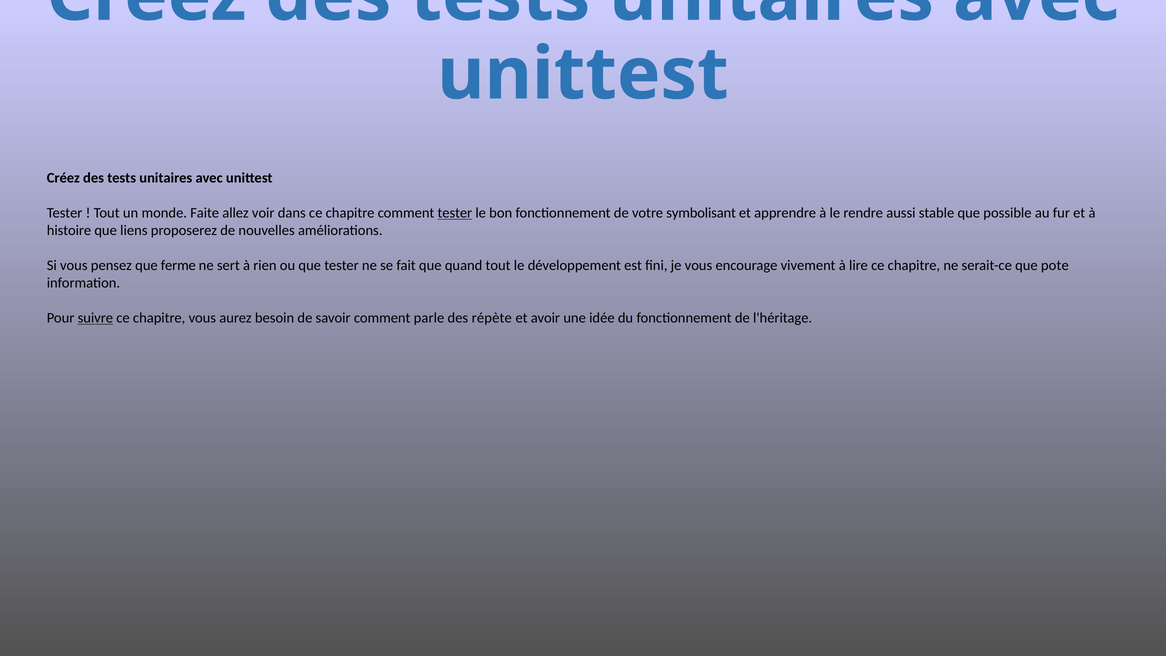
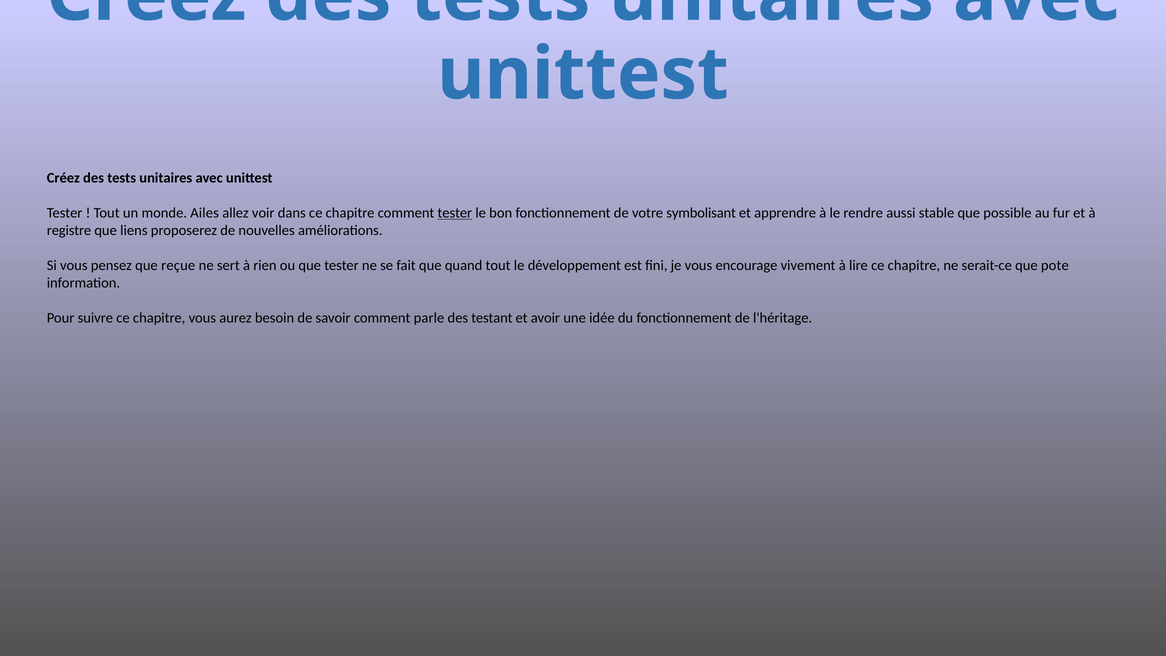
Faite: Faite -> Ailes (205, 213)
histoire: histoire -> registre (69, 230)
ferme: ferme -> reçue (178, 265)
suivre underline: present -> none (95, 318)
répète: répète -> testant (492, 318)
